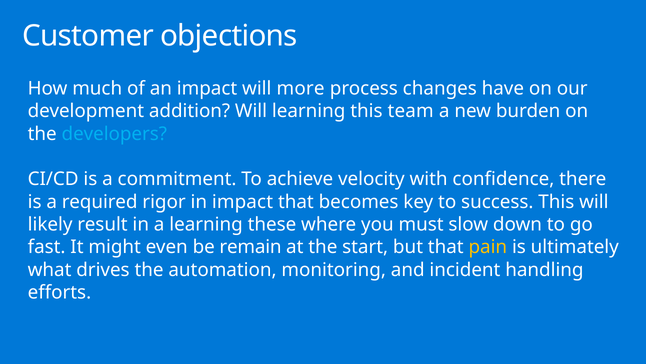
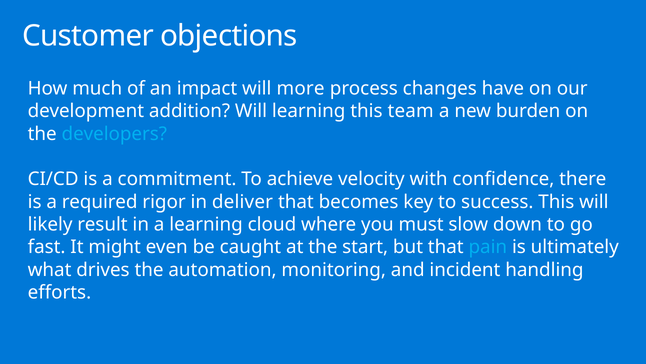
in impact: impact -> deliver (242, 202)
these: these -> cloud (272, 224)
remain: remain -> caught (250, 247)
pain colour: yellow -> light blue (488, 247)
